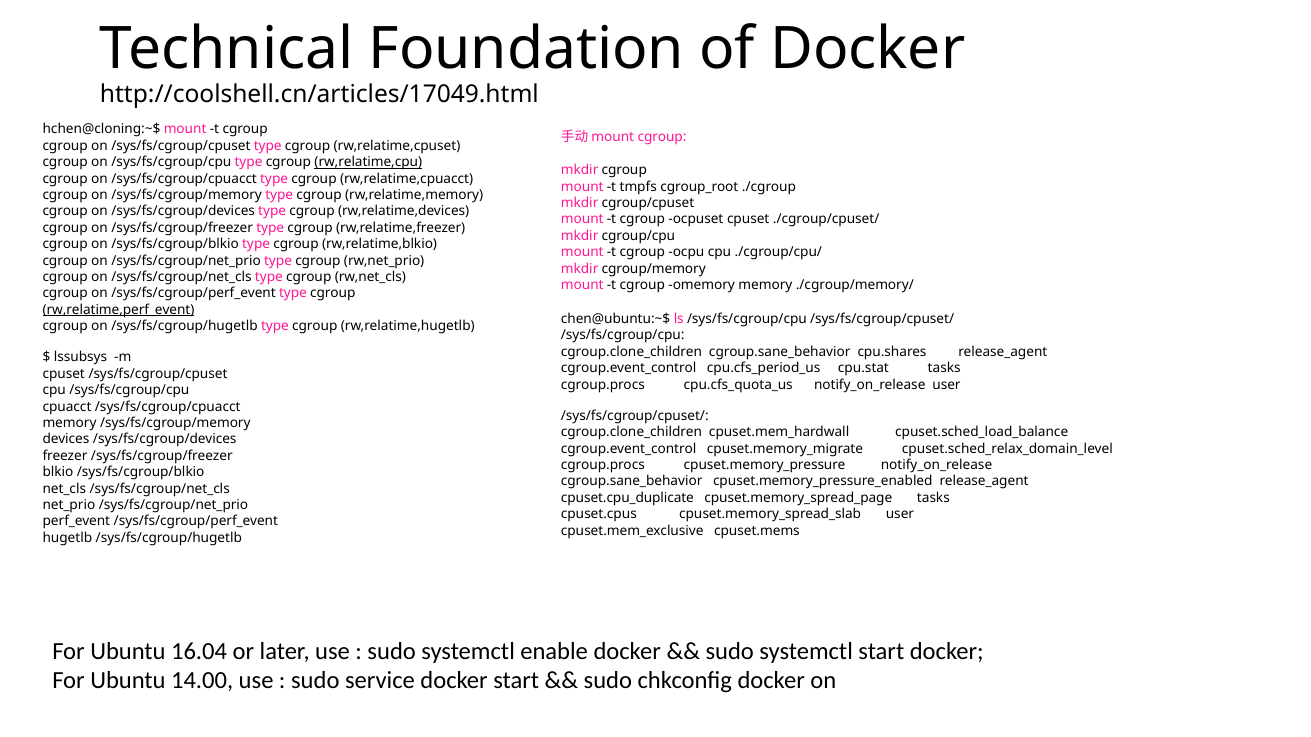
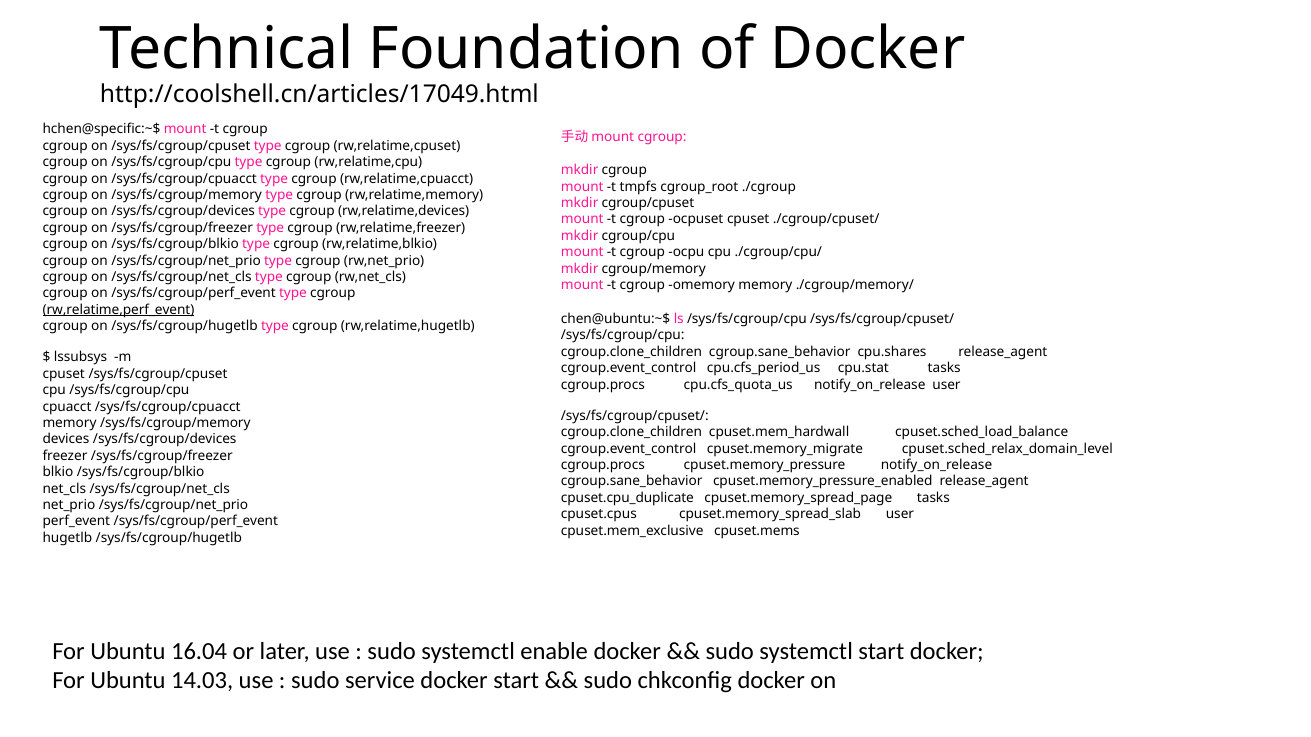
hchen@cloning:~$: hchen@cloning:~$ -> hchen@specific:~$ (102, 129)
rw,relatime,cpu underline: present -> none (368, 162)
14.00: 14.00 -> 14.03 (202, 681)
